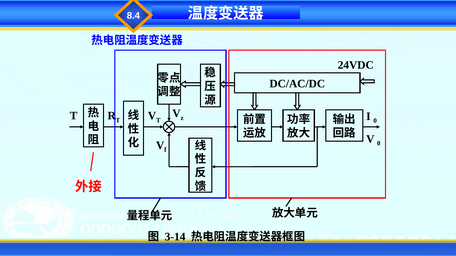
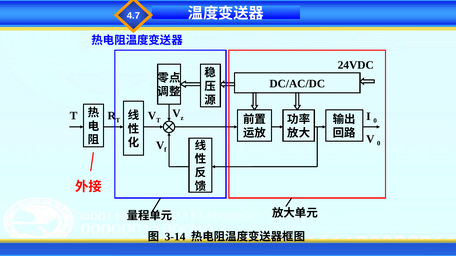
8.4: 8.4 -> 4.7 (133, 16)
